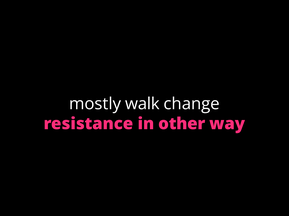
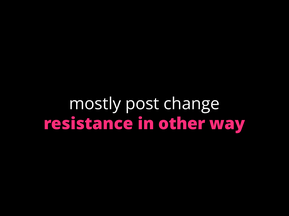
walk: walk -> post (142, 104)
